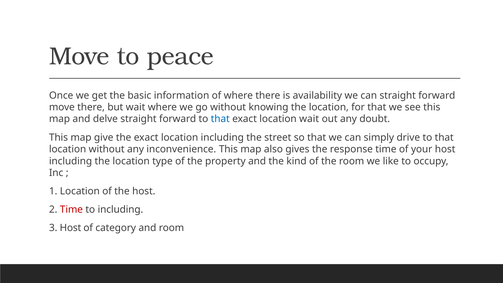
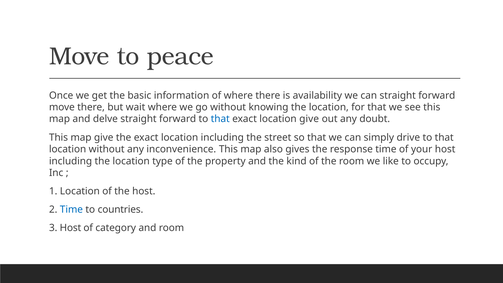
location wait: wait -> give (309, 119)
Time colour: red -> blue (71, 210)
to including: including -> countries (120, 210)
